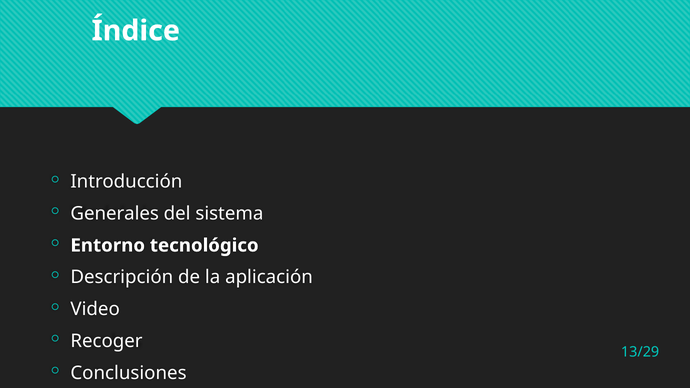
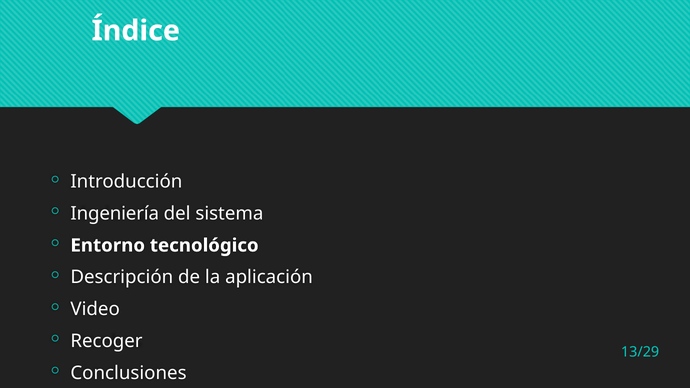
Generales: Generales -> Ingeniería (115, 214)
